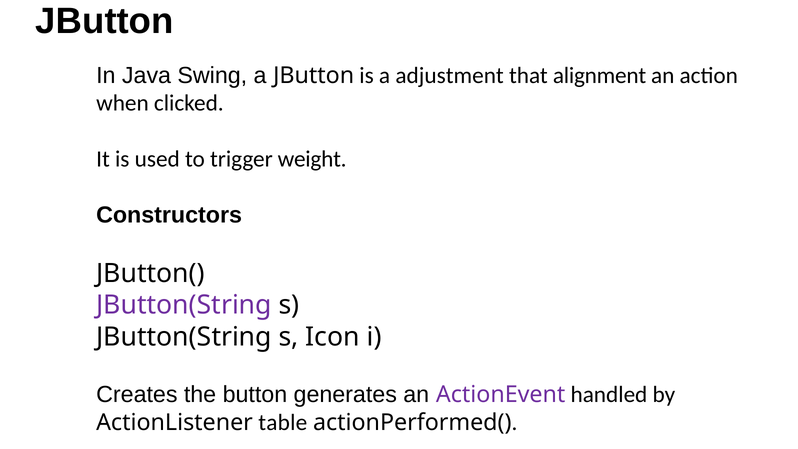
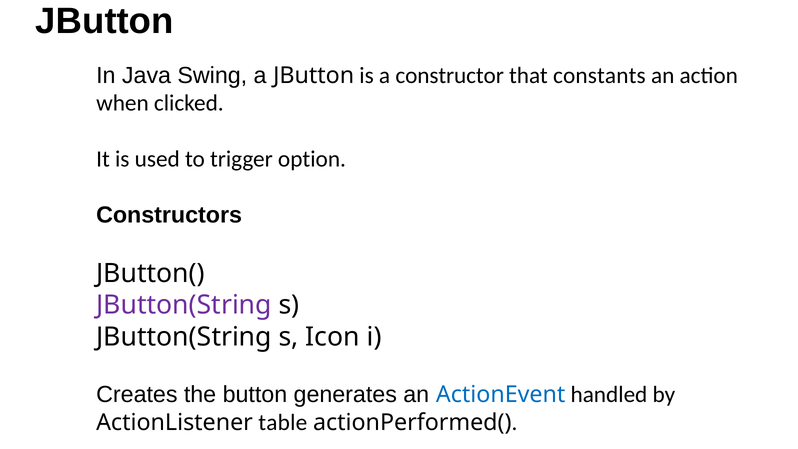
adjustment: adjustment -> constructor (450, 75)
alignment: alignment -> constants (599, 75)
weight: weight -> option (312, 159)
ActionEvent colour: purple -> blue (501, 395)
